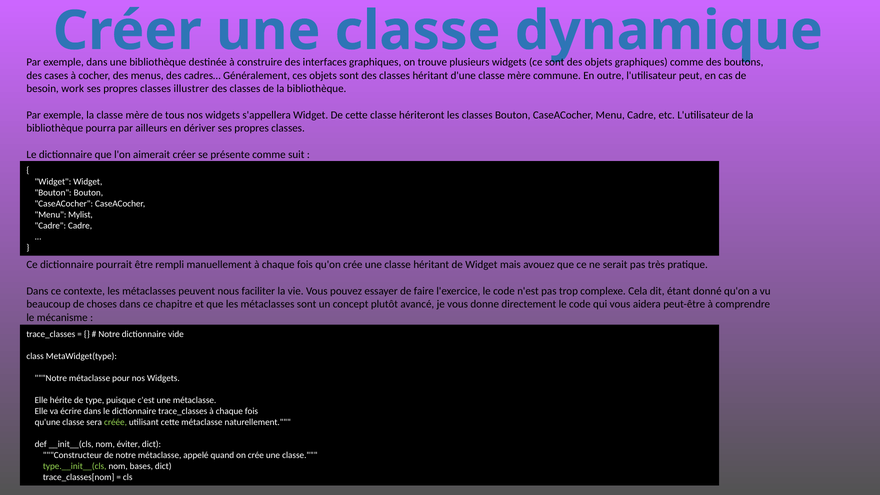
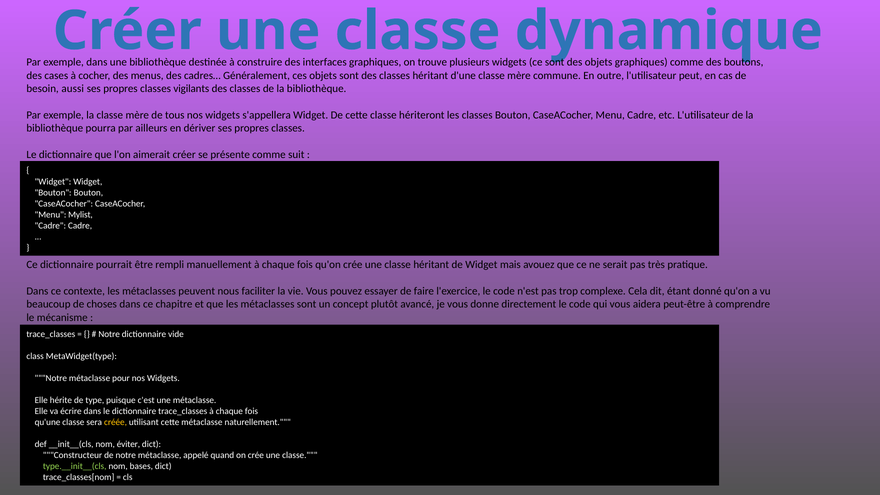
work: work -> aussi (73, 89)
illustrer: illustrer -> vigilants (191, 89)
créée colour: light green -> yellow (115, 422)
